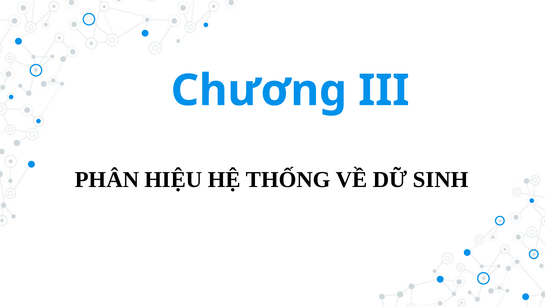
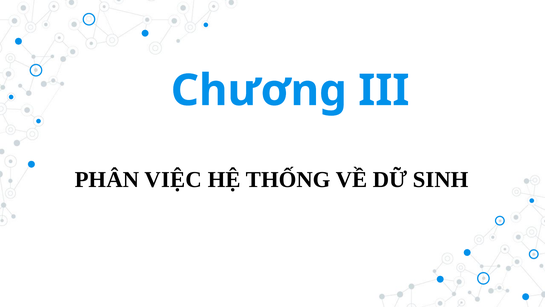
HIỆU: HIỆU -> VIỆC (173, 179)
